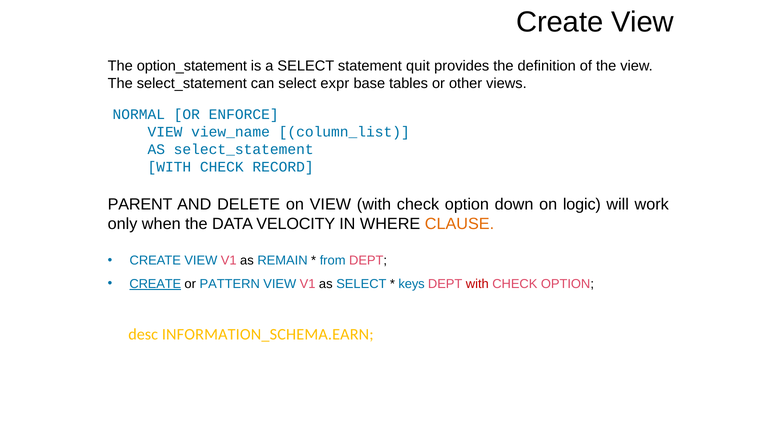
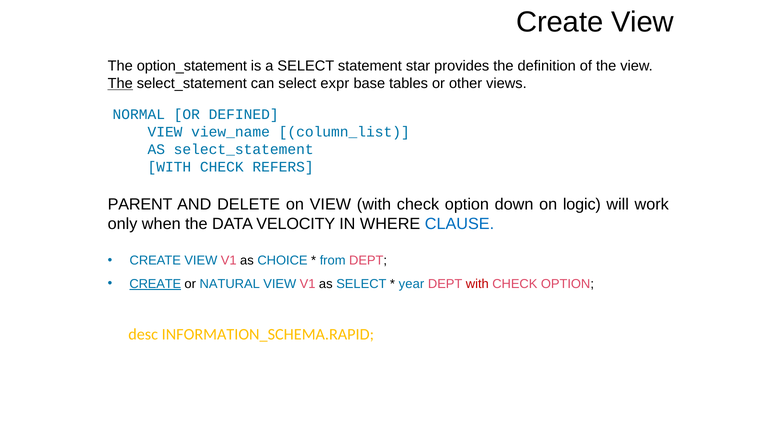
quit: quit -> star (418, 66)
The underline: none -> present (120, 84)
ENFORCE: ENFORCE -> DEFINED (244, 115)
RECORD: RECORD -> REFERS (283, 167)
CLAUSE colour: orange -> blue (459, 224)
REMAIN: REMAIN -> CHOICE (282, 261)
PATTERN: PATTERN -> NATURAL (230, 284)
keys: keys -> year (411, 284)
INFORMATION_SCHEMA.EARN: INFORMATION_SCHEMA.EARN -> INFORMATION_SCHEMA.RAPID (268, 334)
